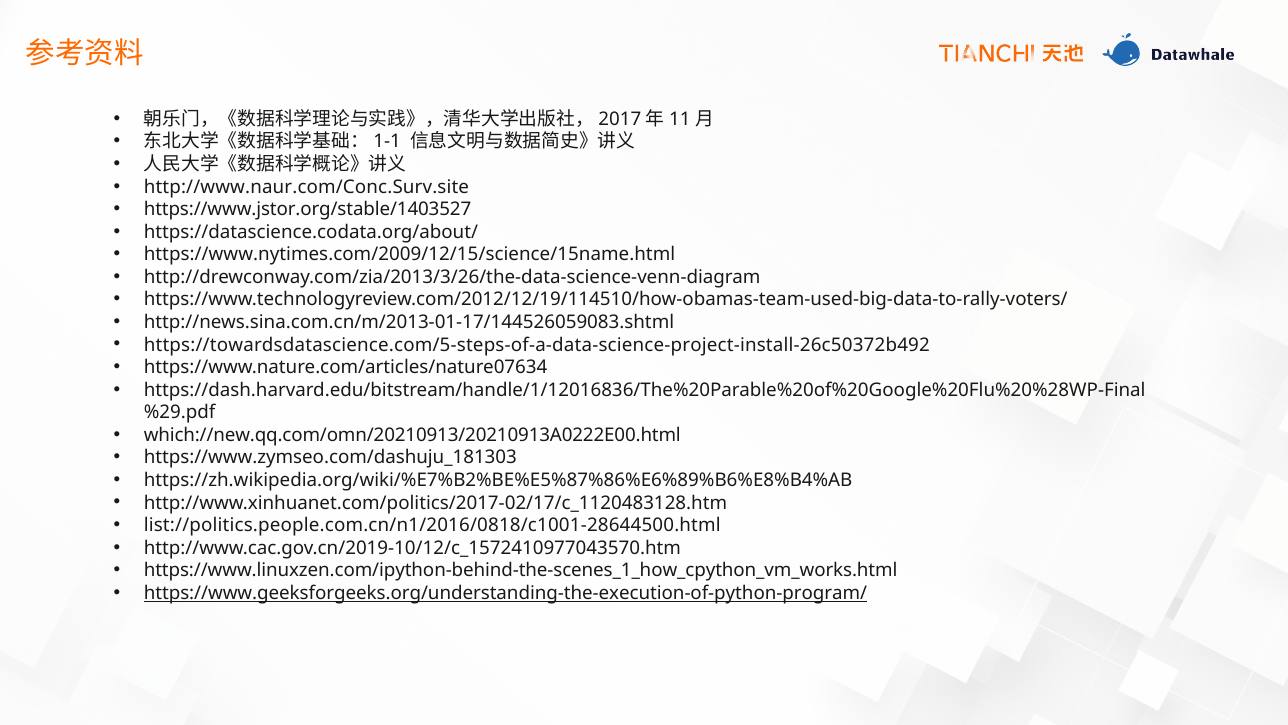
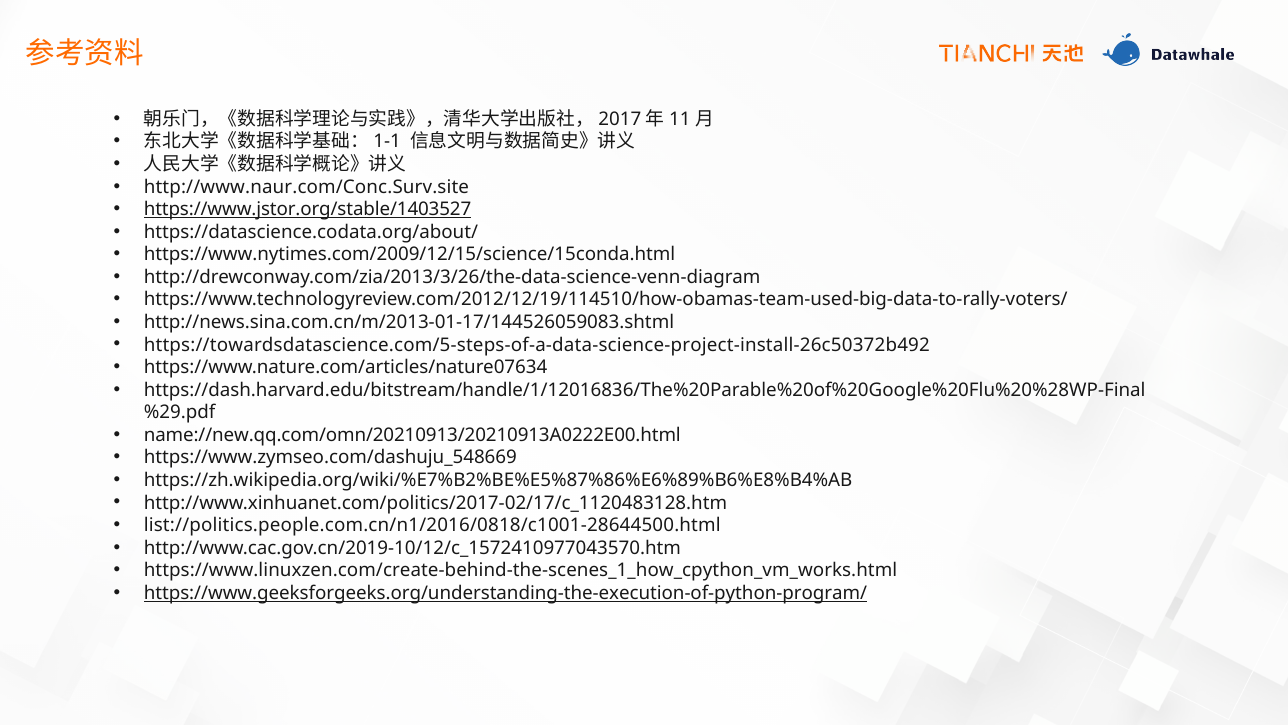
https://www.jstor.org/stable/1403527 underline: none -> present (308, 209)
https://www.nytimes.com/2009/12/15/science/15name.html: https://www.nytimes.com/2009/12/15/science/15name.html -> https://www.nytimes.com/2009/12/15/science/15conda.html (410, 254)
which://new.qq.com/omn/20210913/20210913A0222E00.html: which://new.qq.com/omn/20210913/20210913A0222E00.html -> name://new.qq.com/omn/20210913/20210913A0222E00.html (412, 435)
https://www.zymseo.com/dashuju_181303: https://www.zymseo.com/dashuju_181303 -> https://www.zymseo.com/dashuju_548669 (330, 457)
https://www.linuxzen.com/ipython-behind-the-scenes_1_how_cpython_vm_works.html: https://www.linuxzen.com/ipython-behind-the-scenes_1_how_cpython_vm_works.html -> https://www.linuxzen.com/create-behind-the-scenes_1_how_cpython_vm_works.html (521, 570)
